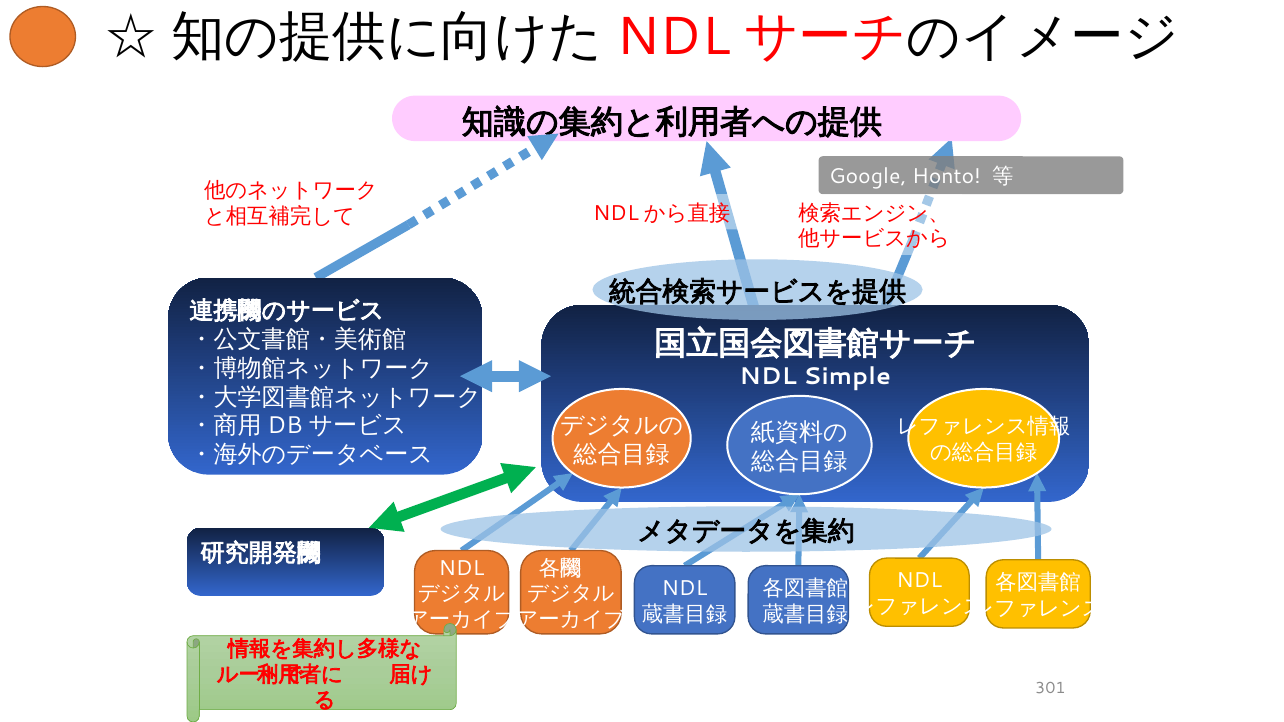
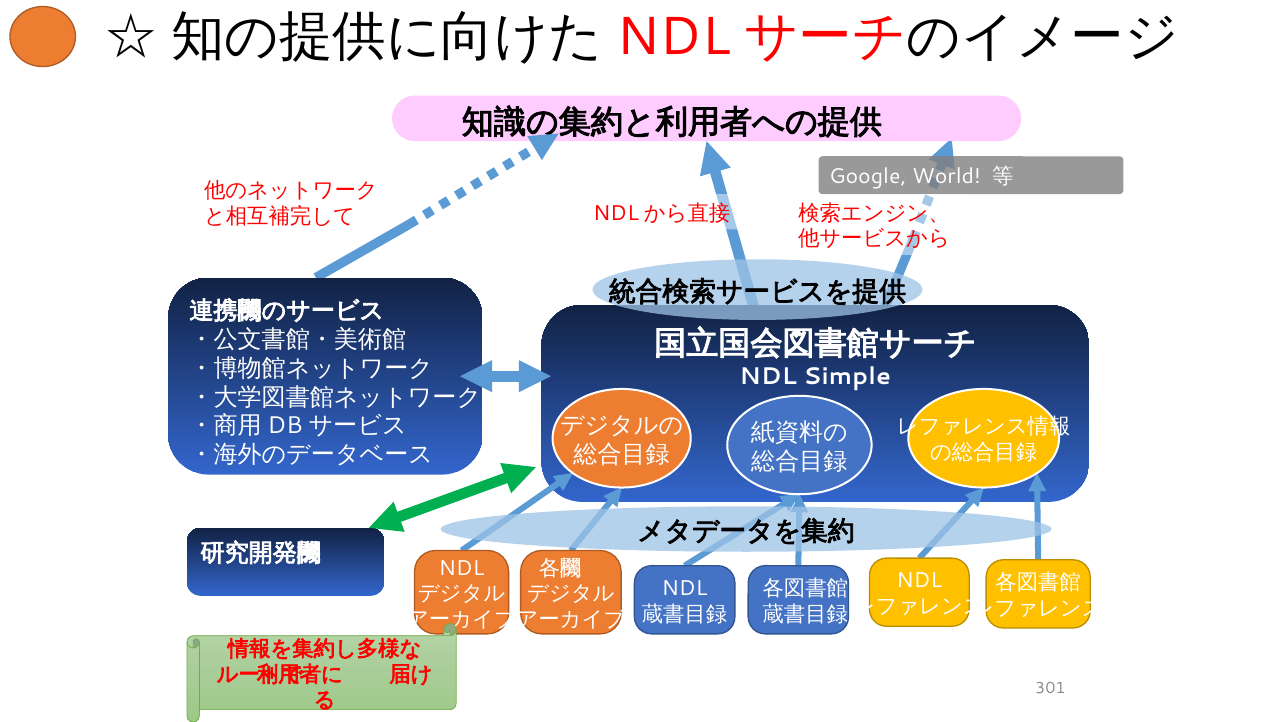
Honto: Honto -> World (947, 177)
